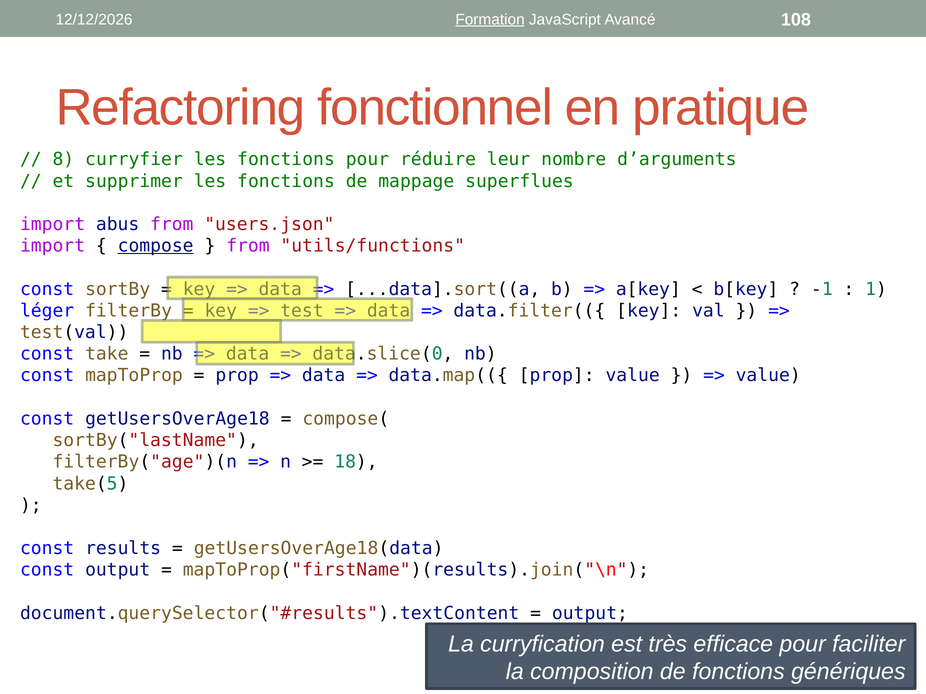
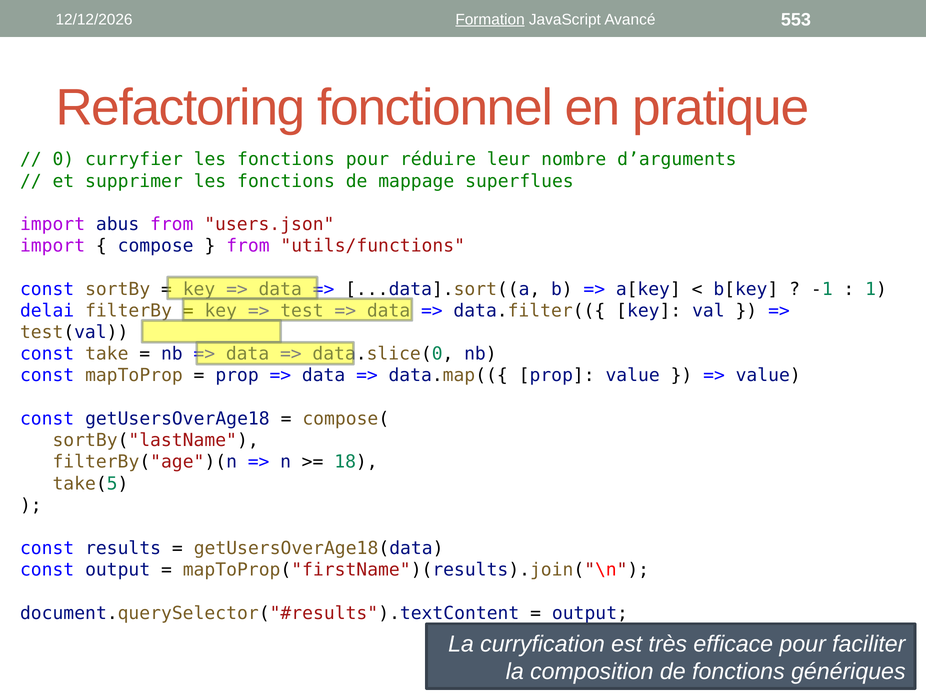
108: 108 -> 553 (796, 20)
8: 8 -> 0 (63, 160)
compose underline: present -> none (156, 246)
léger: léger -> delai (47, 311)
